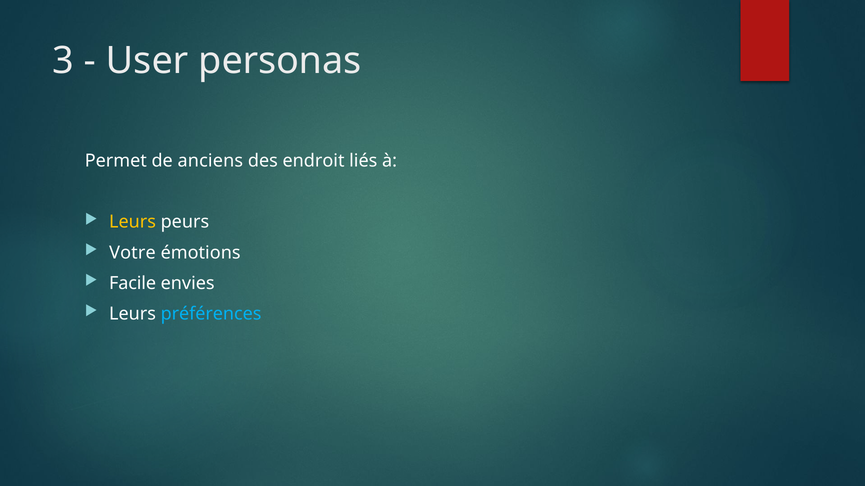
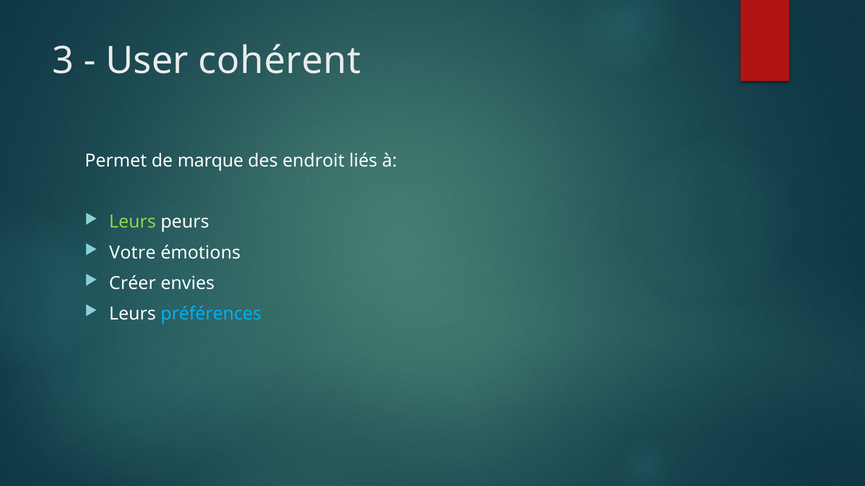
personas: personas -> cohérent (280, 61)
anciens: anciens -> marque (210, 161)
Leurs colour: yellow -> light green (133, 222)
Facile: Facile -> Créer (132, 284)
